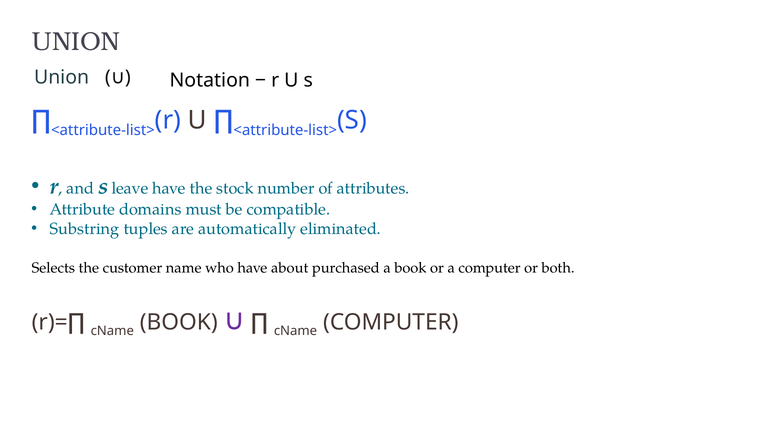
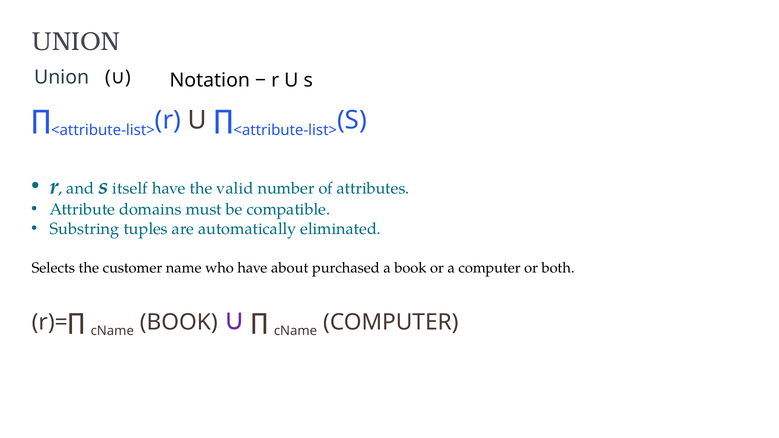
leave: leave -> itself (130, 188)
stock: stock -> valid (235, 188)
